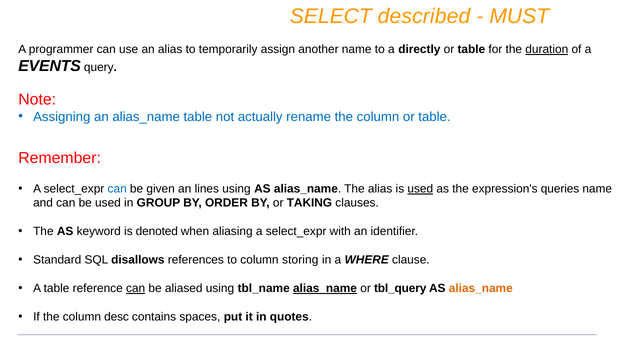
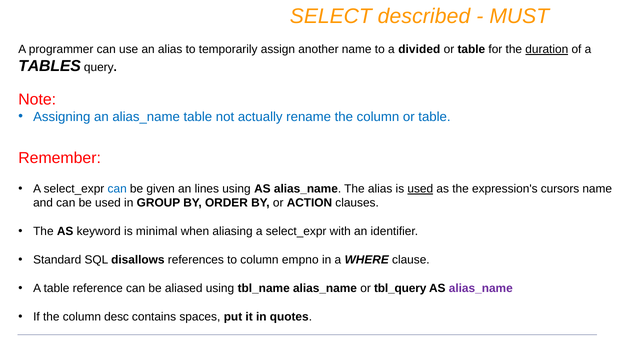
directly: directly -> divided (419, 49)
EVENTS: EVENTS -> TABLES (50, 66)
queries: queries -> cursors (560, 189)
TAKING: TAKING -> ACTION (309, 203)
denoted: denoted -> minimal (157, 232)
storing: storing -> empno (300, 260)
can underline: present -> none (136, 289)
alias_name underline: present -> none (325, 289)
alias_name colour: orange -> purple (481, 289)
